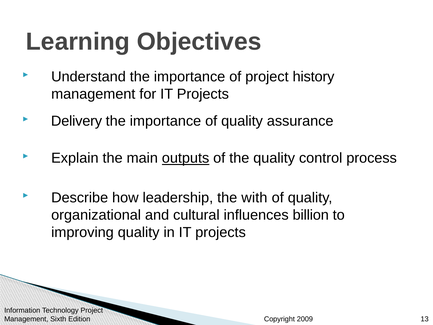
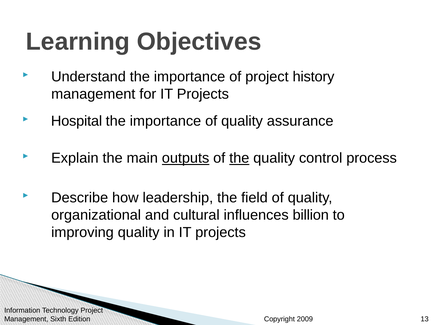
Delivery: Delivery -> Hospital (77, 121)
the underline: none -> present (239, 158)
with: with -> field (254, 198)
